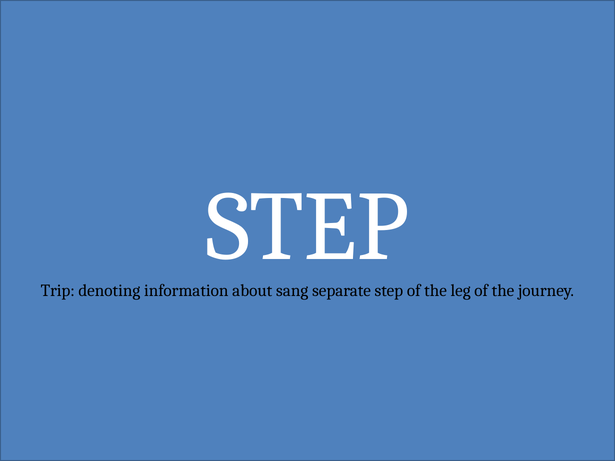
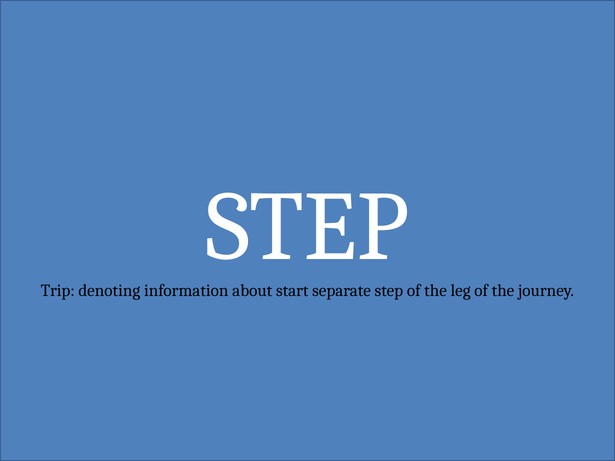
sang: sang -> start (292, 291)
